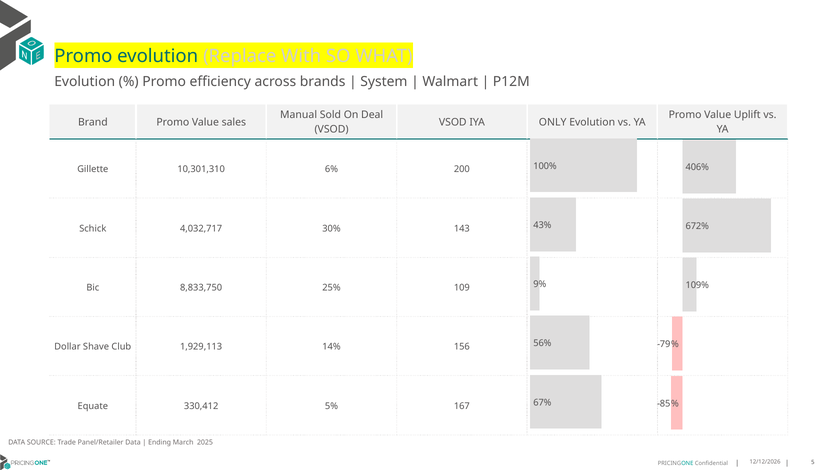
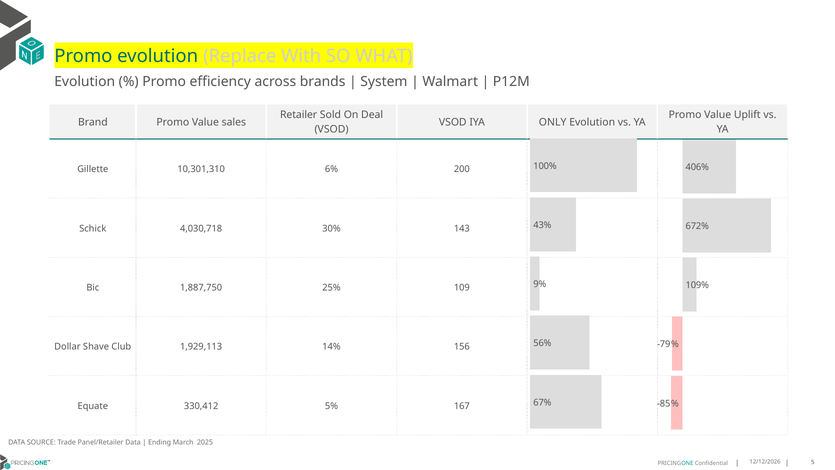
Manual: Manual -> Retailer (299, 115)
4,032,717: 4,032,717 -> 4,030,718 (201, 228)
8,833,750: 8,833,750 -> 1,887,750 (201, 288)
